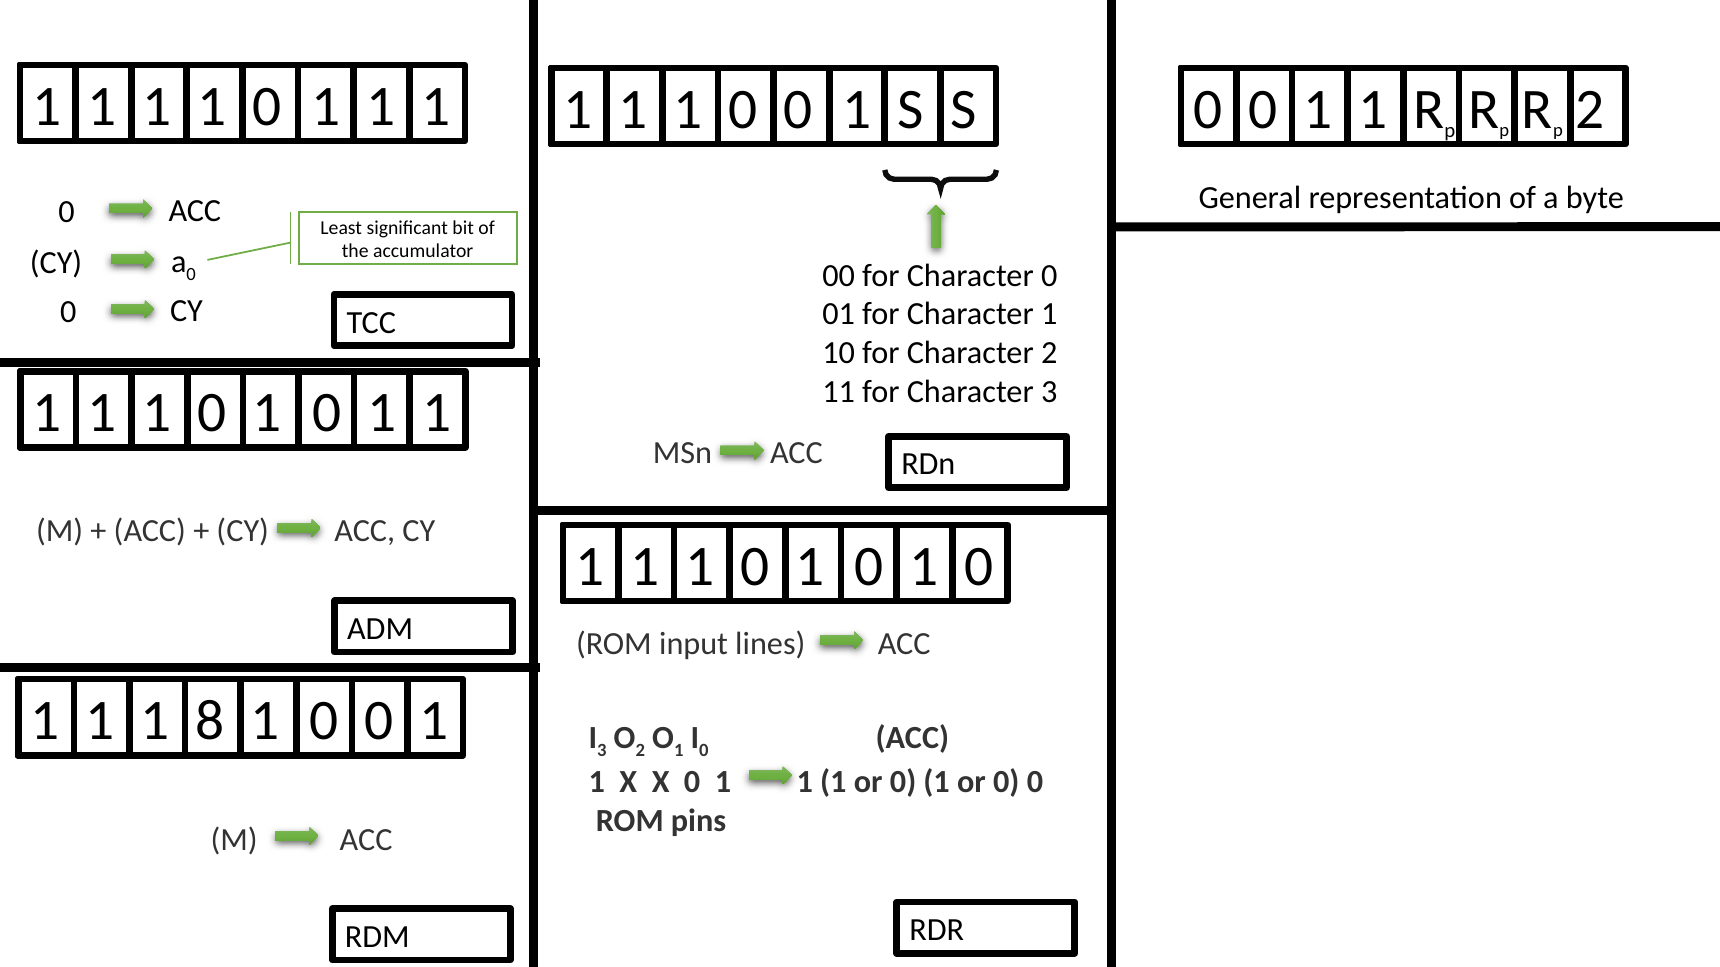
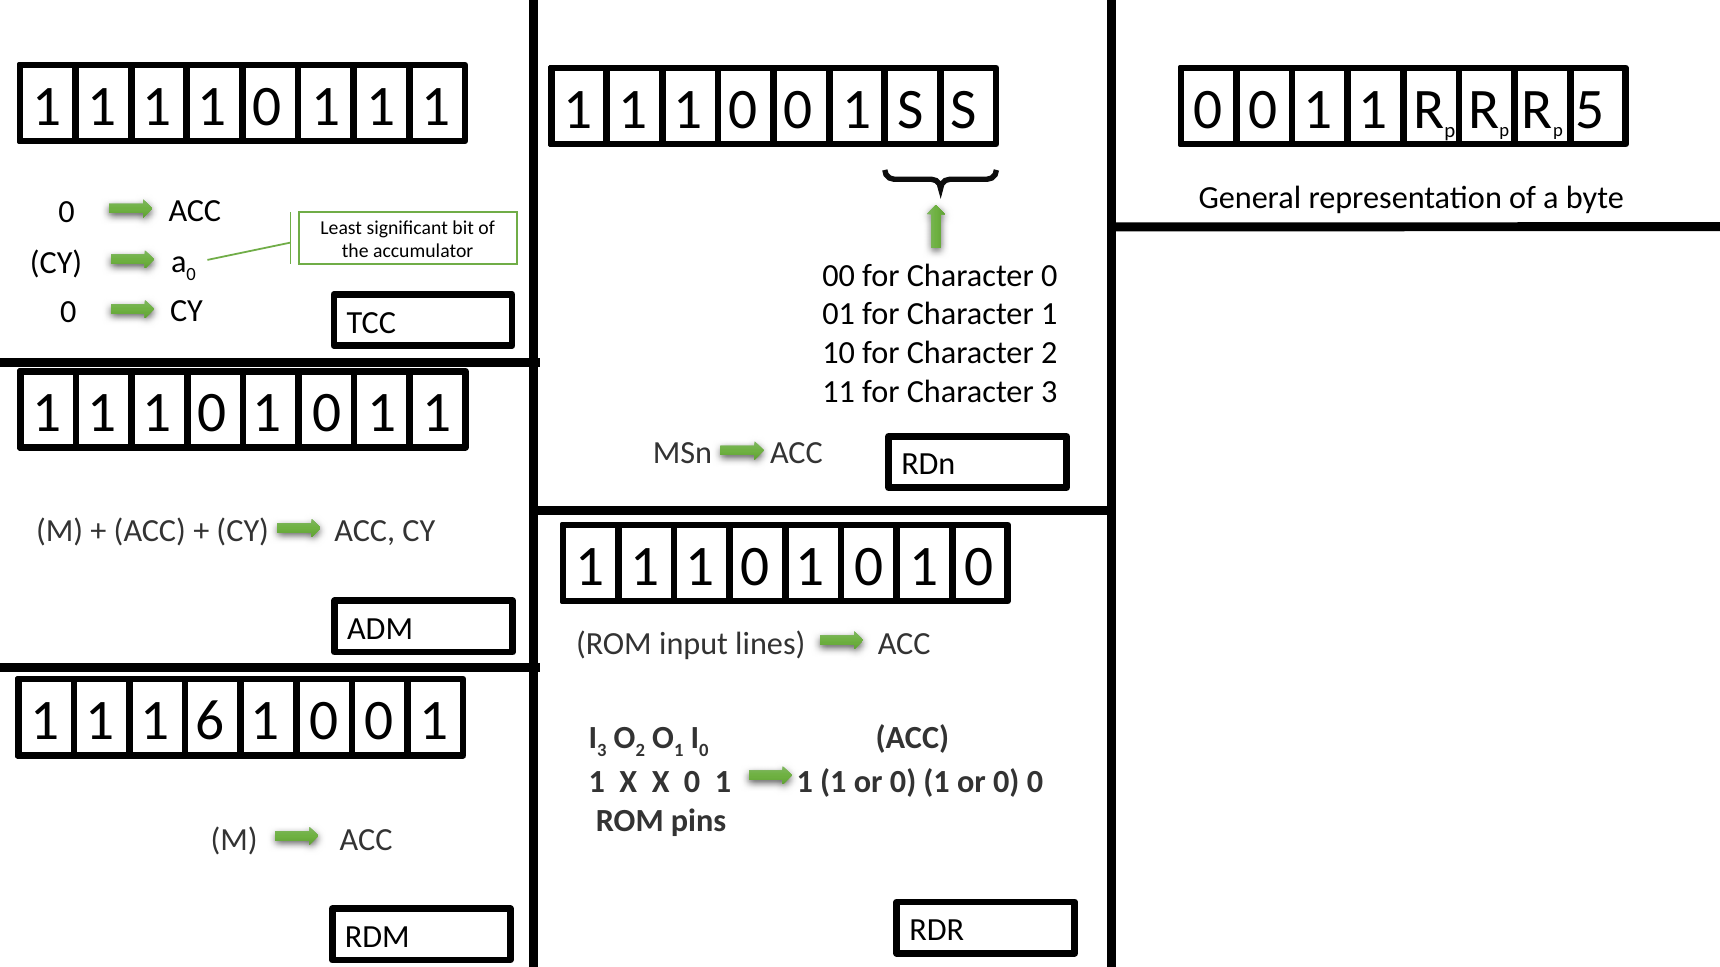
2: 2 -> 5 (1590, 110)
8: 8 -> 6 (210, 721)
